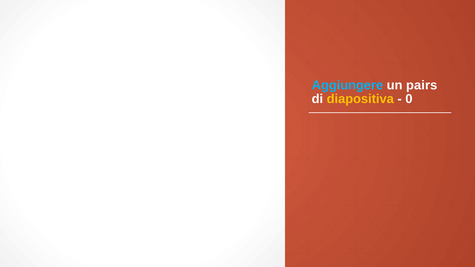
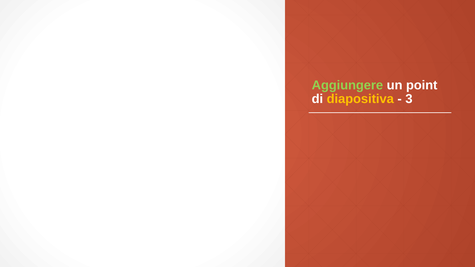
Aggiungere colour: light blue -> light green (347, 85)
pairs: pairs -> point (422, 85)
0: 0 -> 3 (409, 99)
